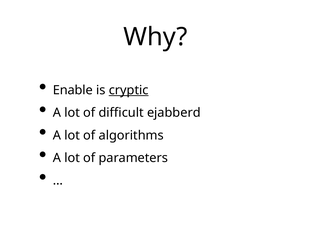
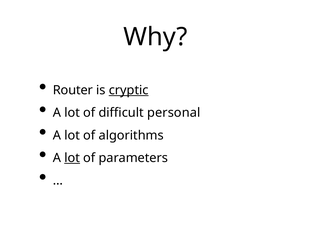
Enable: Enable -> Router (73, 90)
ejabberd: ejabberd -> personal (174, 113)
lot underline: none -> present (72, 158)
